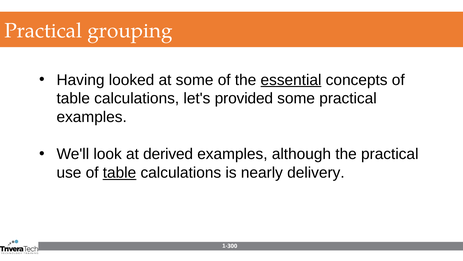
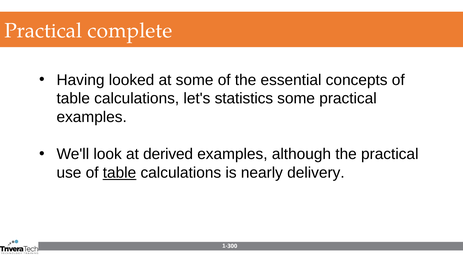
grouping: grouping -> complete (130, 31)
essential underline: present -> none (291, 80)
provided: provided -> statistics (244, 98)
